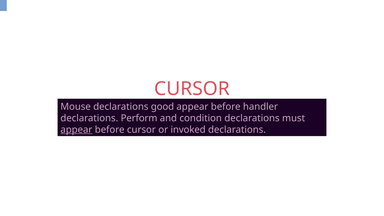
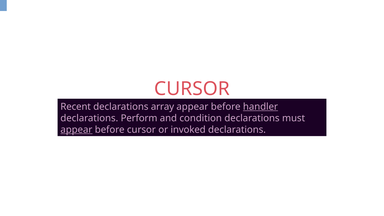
Mouse: Mouse -> Recent (76, 107)
good: good -> array (162, 107)
handler underline: none -> present (260, 107)
